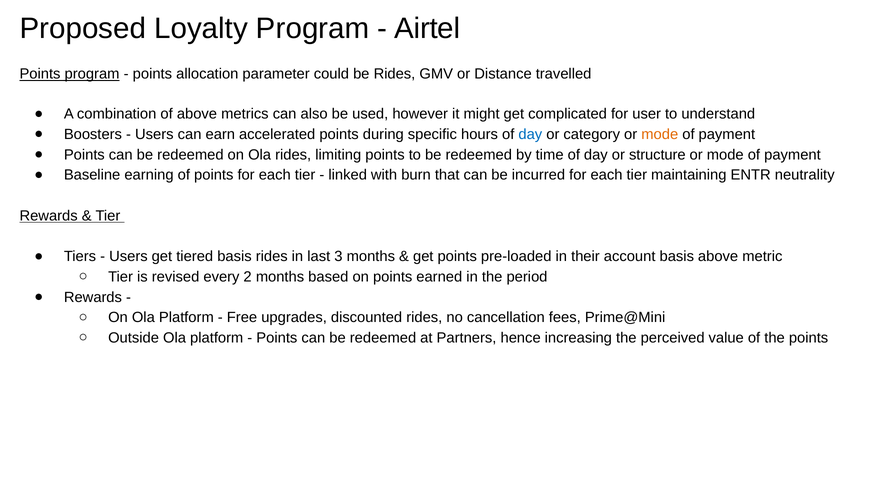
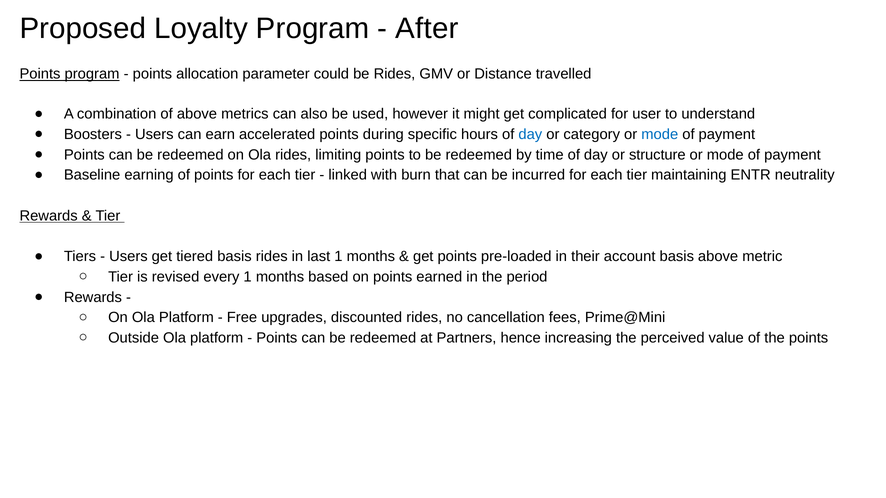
Airtel: Airtel -> After (427, 29)
mode colour: orange -> blue (660, 134)
last 3: 3 -> 1 (338, 257)
every 2: 2 -> 1 (248, 277)
